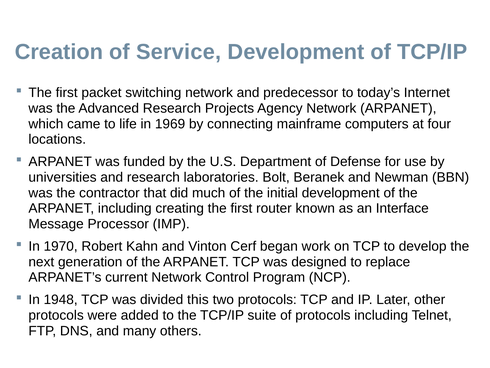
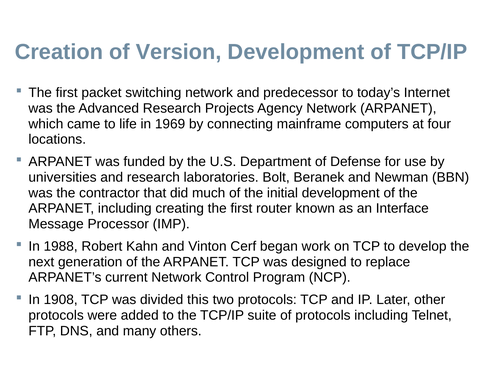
Service: Service -> Version (179, 52)
1970: 1970 -> 1988 (61, 246)
1948: 1948 -> 1908 (61, 299)
